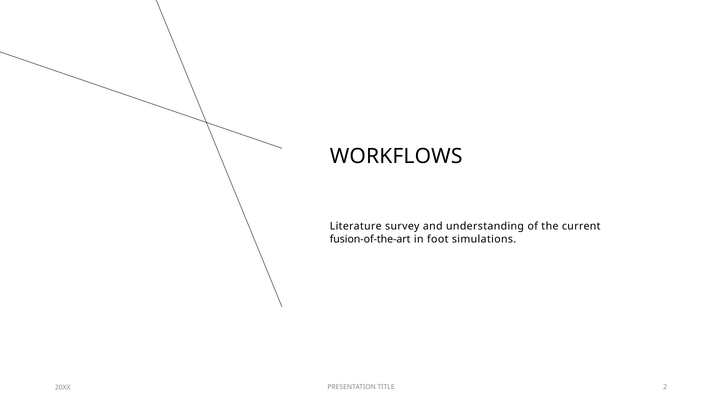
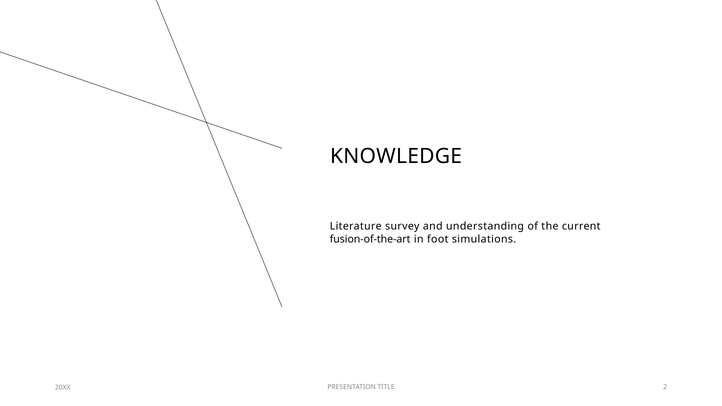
WORKFLOWS: WORKFLOWS -> KNOWLEDGE (396, 156)
